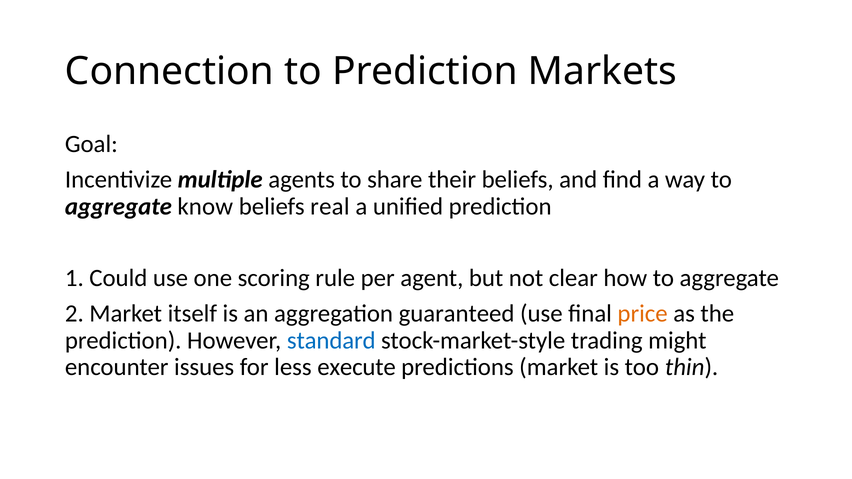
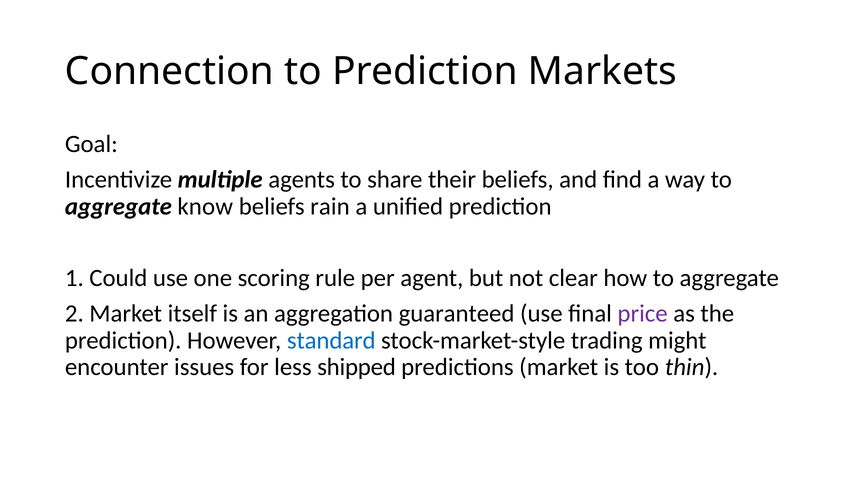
real: real -> rain (330, 207)
price colour: orange -> purple (643, 314)
execute: execute -> shipped (357, 367)
